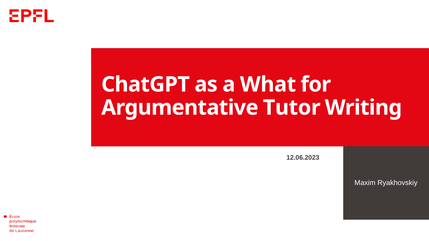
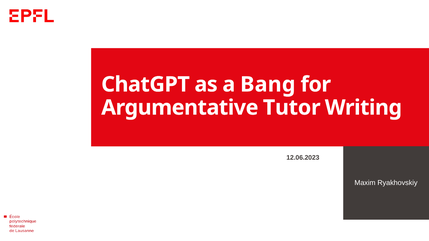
What: What -> Bang (268, 85)
